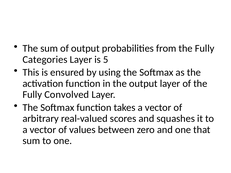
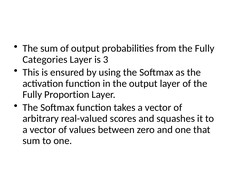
5: 5 -> 3 (106, 60)
Convolved: Convolved -> Proportion (67, 95)
